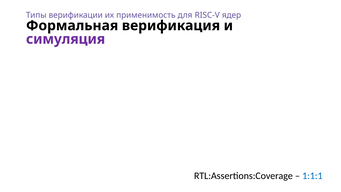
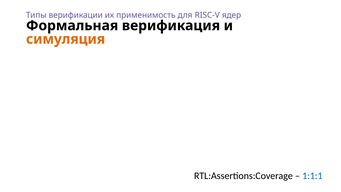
симуляция colour: purple -> orange (66, 39)
